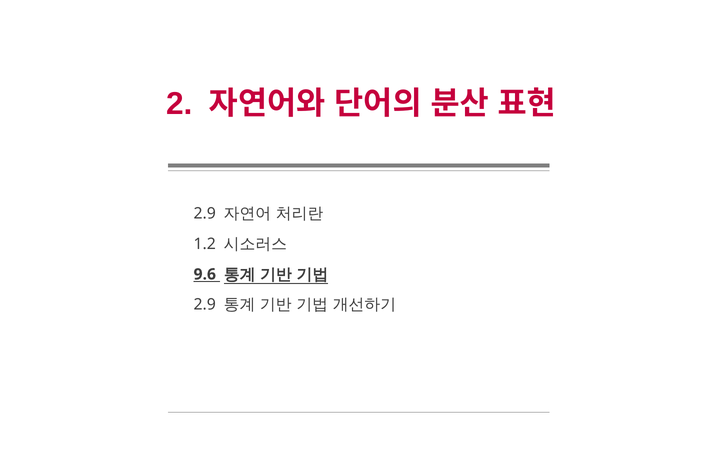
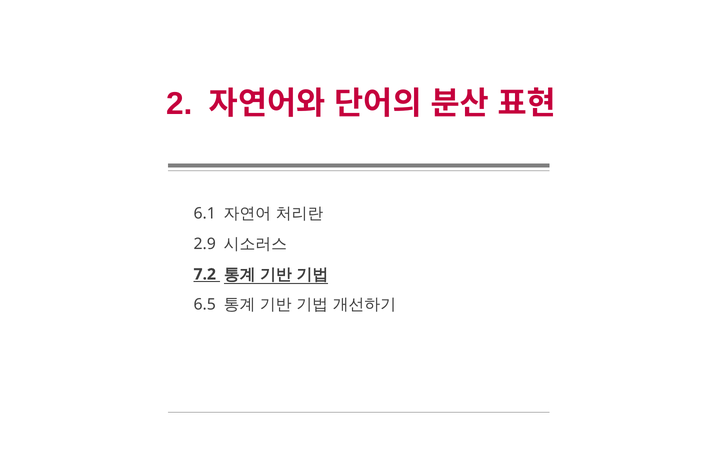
2.9: 2.9 -> 6.1 (205, 214)
1.2: 1.2 -> 2.9 (205, 244)
9.6: 9.6 -> 7.2 (205, 274)
2.9: 2.9 -> 6.5 (205, 305)
